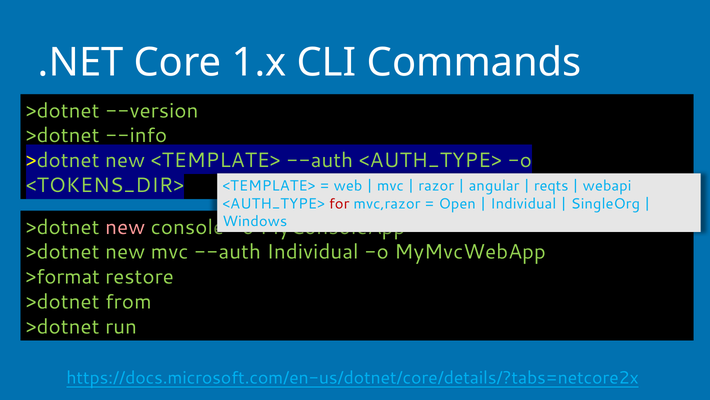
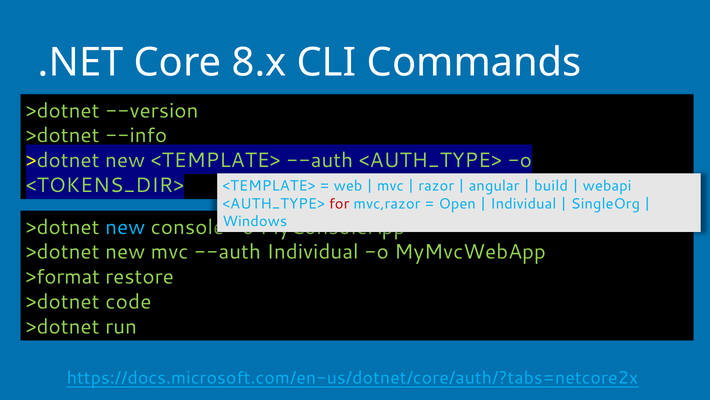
1.x: 1.x -> 8.x (259, 63)
reqts: reqts -> build (551, 186)
new colour: pink -> light blue (125, 227)
from: from -> code (128, 301)
https://docs.microsoft.com/en-us/dotnet/core/details/?tabs=netcore2x: https://docs.microsoft.com/en-us/dotnet/core/details/?tabs=netcore2x -> https://docs.microsoft.com/en-us/dotnet/core/auth/?tabs=netcore2x (352, 377)
